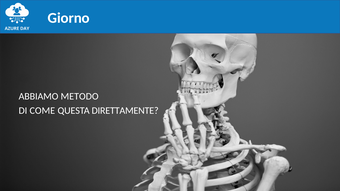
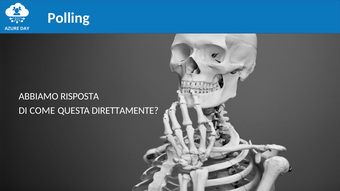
Giorno: Giorno -> Polling (69, 18)
METODO: METODO -> RISPOSTA (80, 97)
